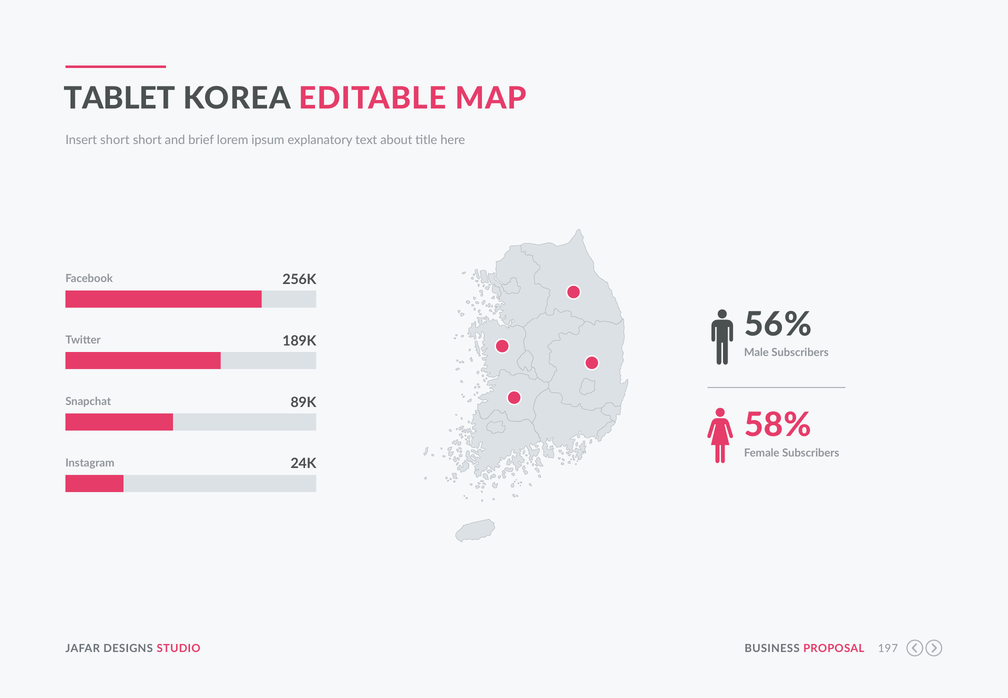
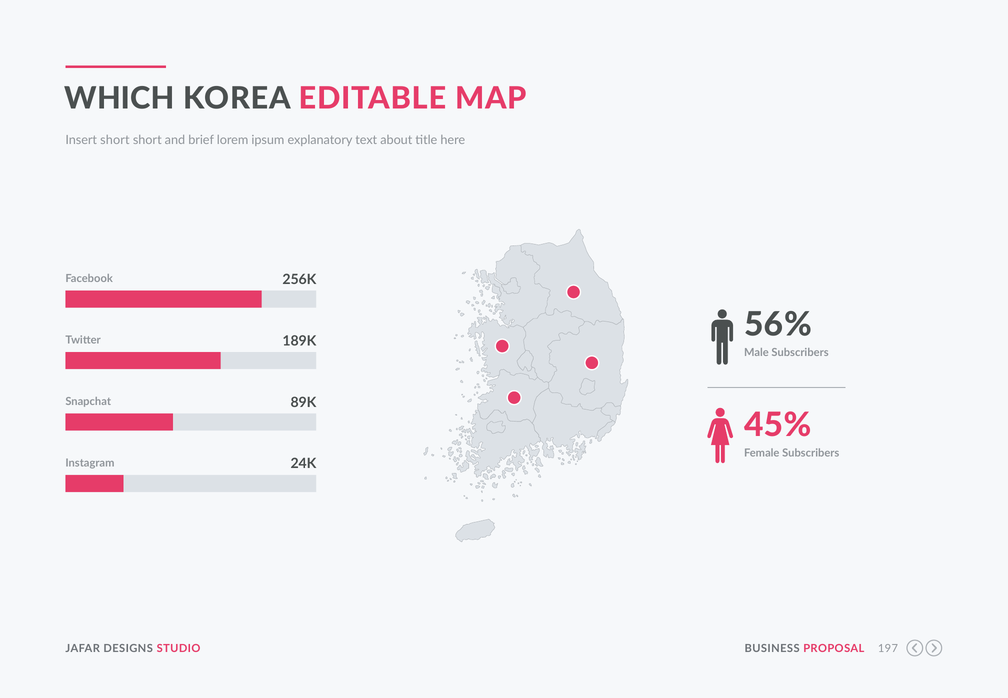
TABLET: TABLET -> WHICH (119, 99)
58%: 58% -> 45% (778, 425)
